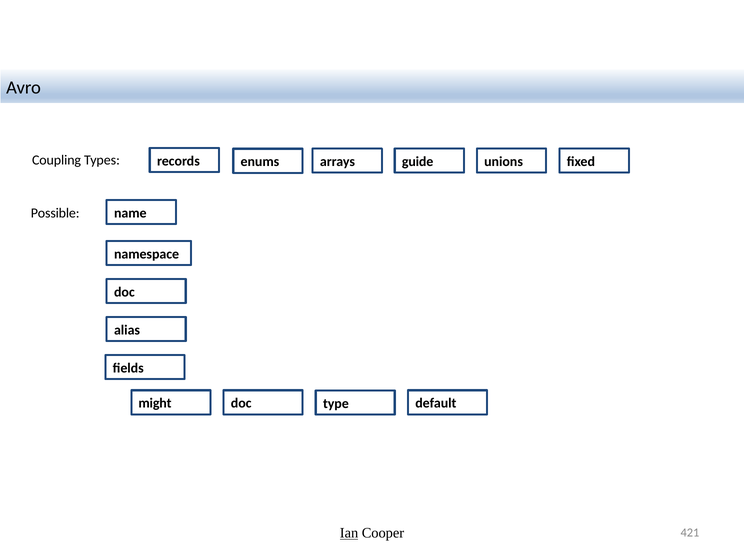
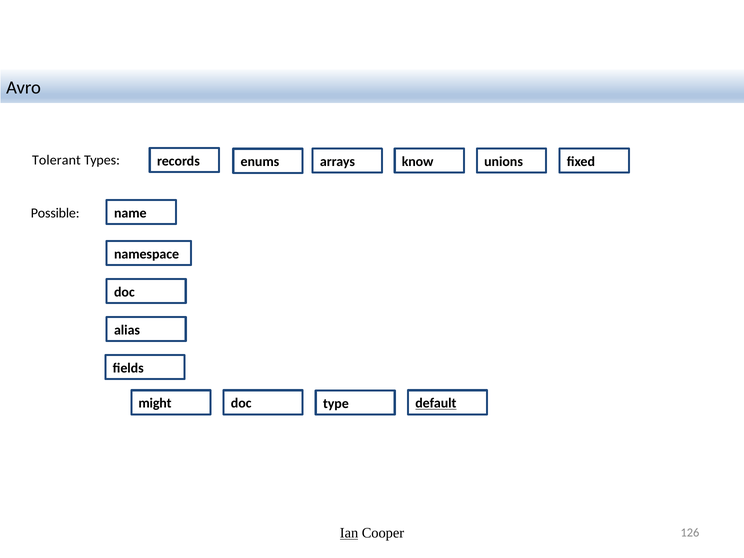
Coupling: Coupling -> Tolerant (56, 160)
guide: guide -> know (418, 162)
default underline: none -> present (436, 403)
421: 421 -> 126 (690, 533)
